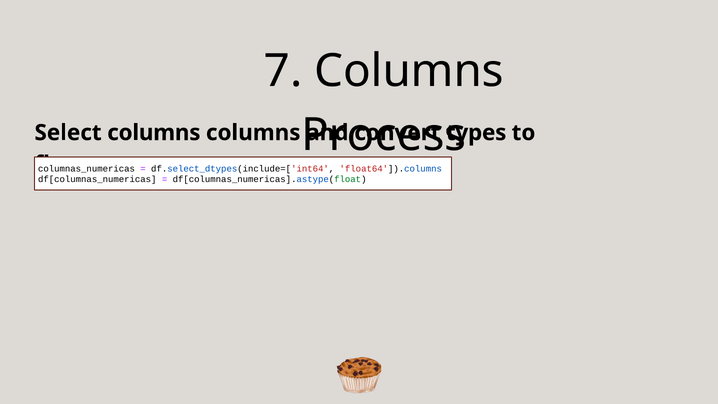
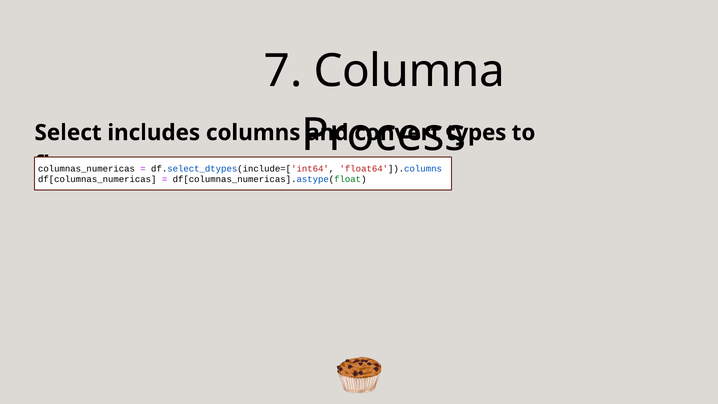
7 Columns: Columns -> Columna (409, 71)
Select columns: columns -> includes (154, 133)
